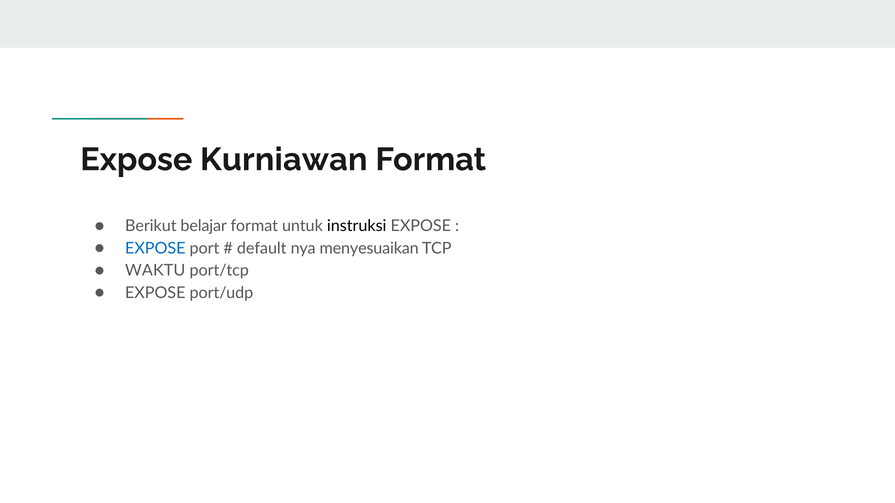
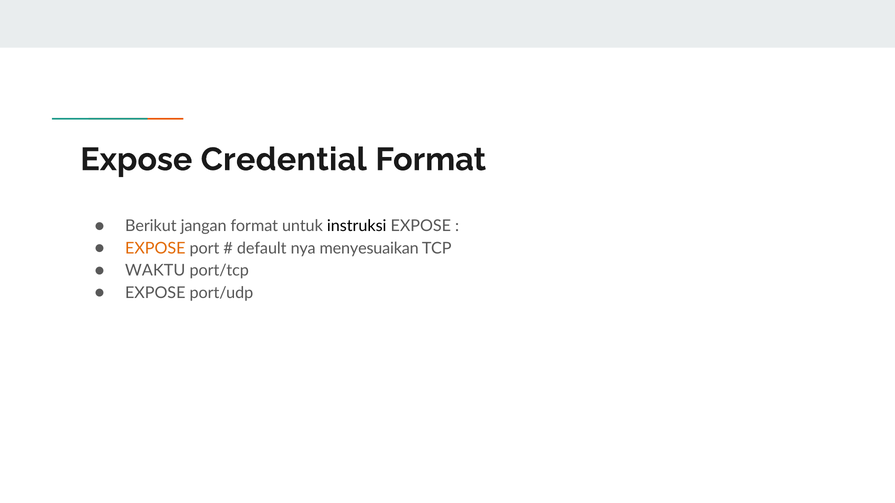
Kurniawan: Kurniawan -> Credential (284, 160)
belajar: belajar -> jangan (204, 226)
EXPOSE colour: blue -> orange (155, 248)
